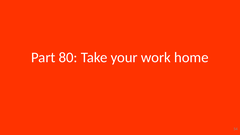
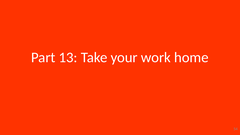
80: 80 -> 13 (68, 57)
